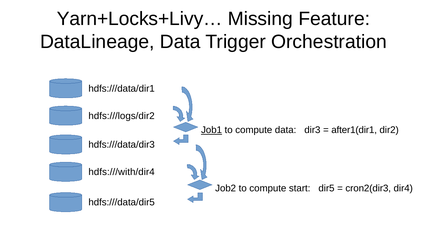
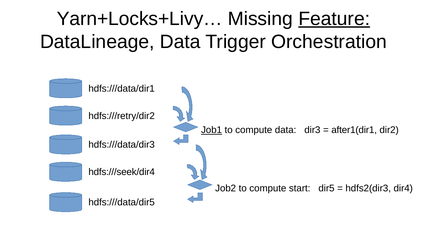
Feature underline: none -> present (334, 19)
hdfs:///logs/dir2: hdfs:///logs/dir2 -> hdfs:///retry/dir2 (122, 116)
hdfs:///with/dir4: hdfs:///with/dir4 -> hdfs:///seek/dir4 (122, 172)
cron2(dir3: cron2(dir3 -> hdfs2(dir3 (368, 188)
